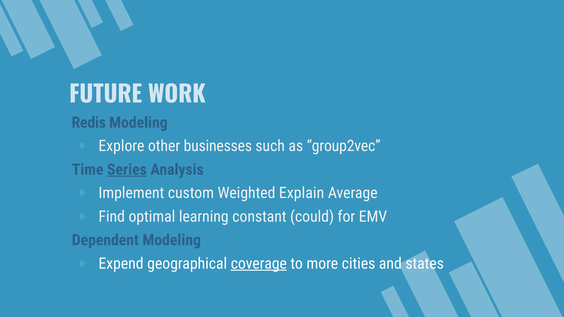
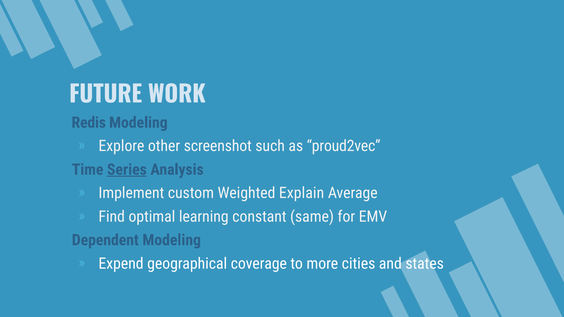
businesses: businesses -> screenshot (218, 146)
group2vec: group2vec -> proud2vec (344, 146)
could: could -> same (312, 217)
coverage underline: present -> none (259, 264)
